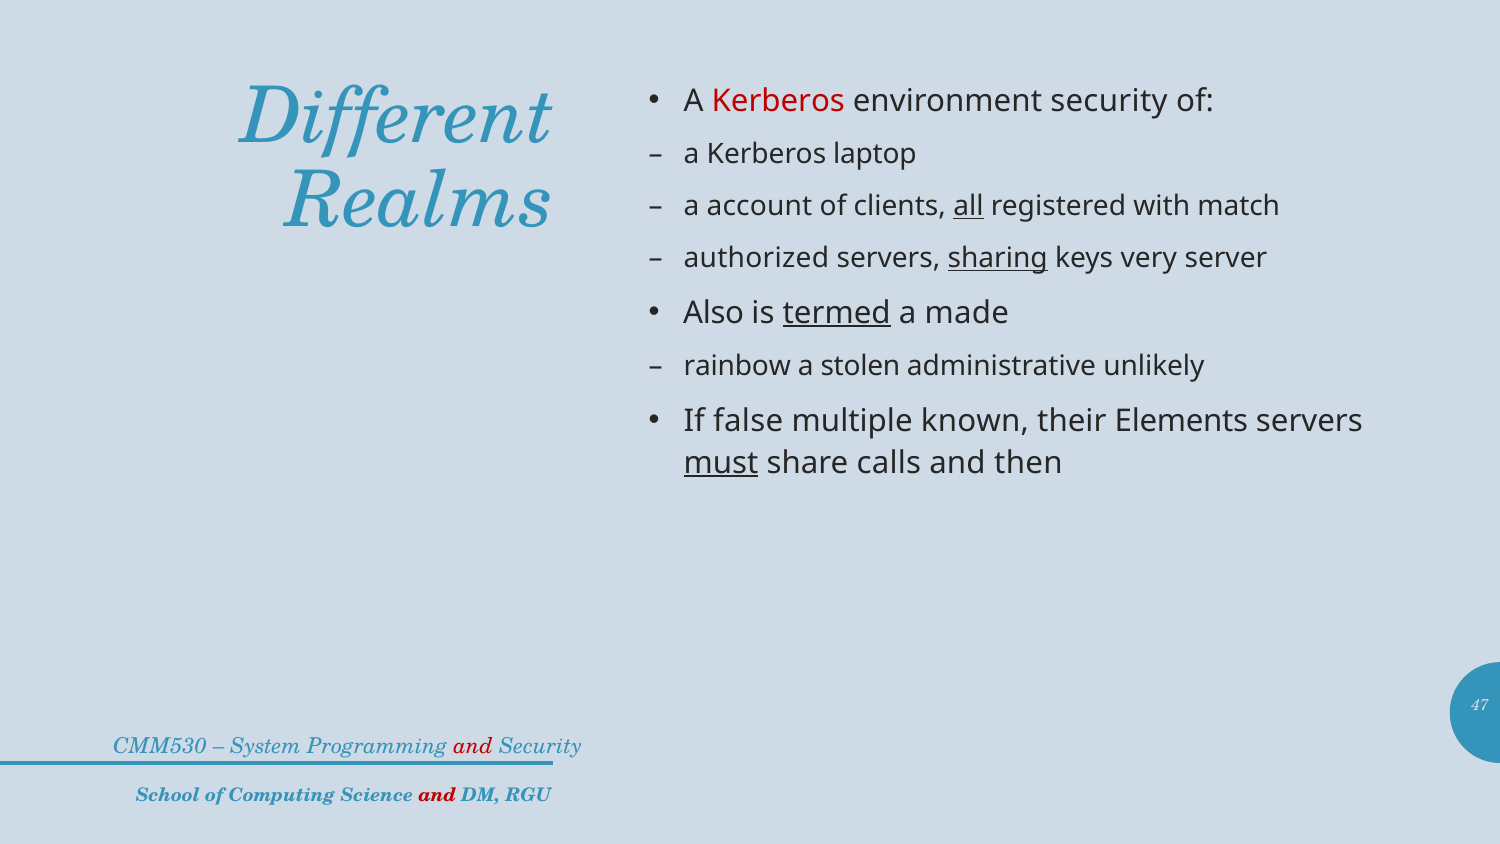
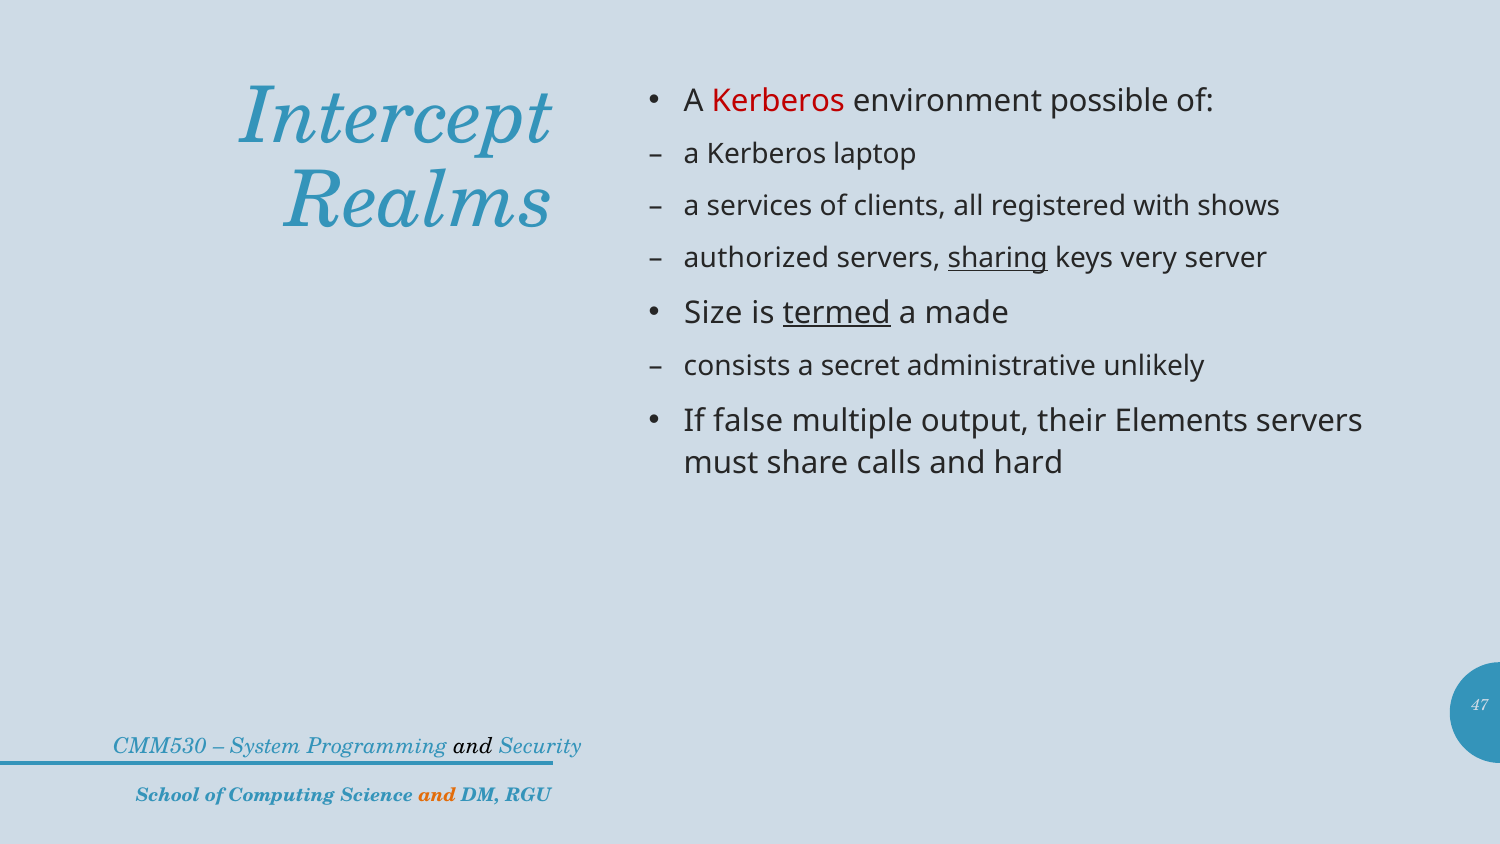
environment security: security -> possible (1109, 101)
Different: Different -> Intercept (398, 116)
account: account -> services (759, 206)
all underline: present -> none (968, 206)
match: match -> shows (1239, 206)
Also: Also -> Size (713, 313)
rainbow: rainbow -> consists (737, 366)
stolen: stolen -> secret (860, 366)
known: known -> output (975, 421)
must underline: present -> none (721, 463)
then: then -> hard (1028, 463)
and colour: red -> black (473, 746)
and colour: red -> orange (437, 795)
